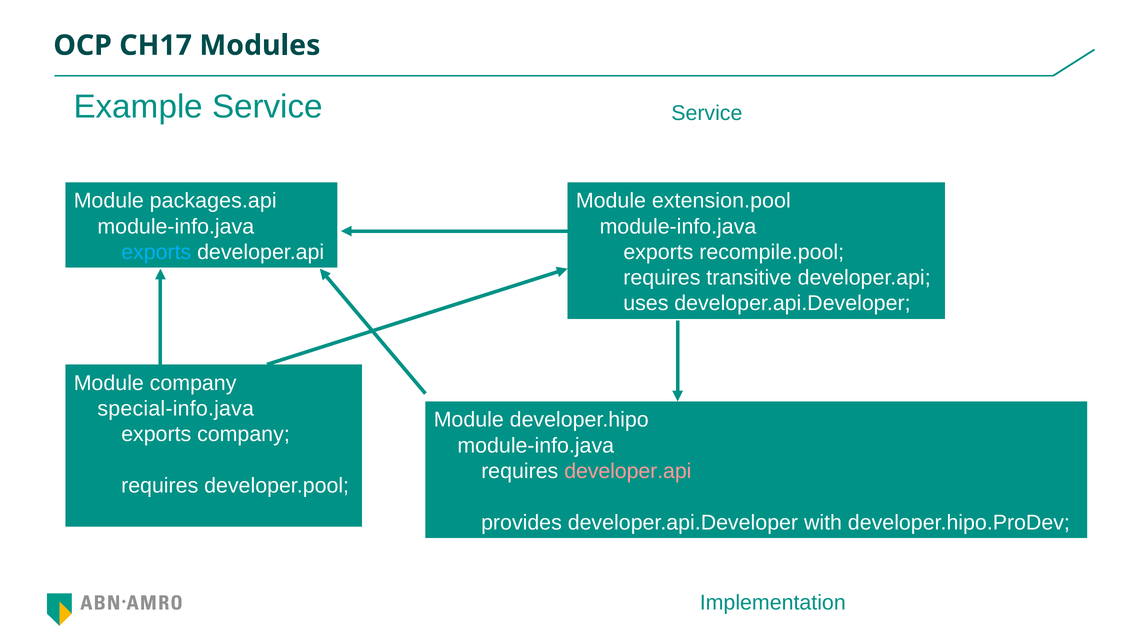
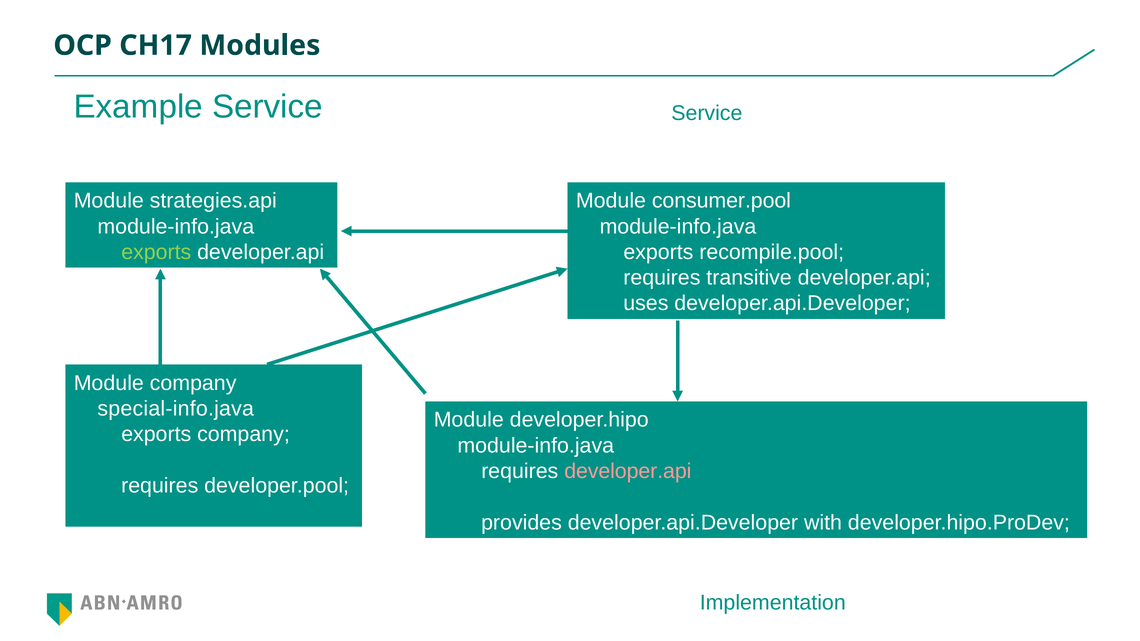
packages.api: packages.api -> strategies.api (213, 201)
extension.pool: extension.pool -> consumer.pool (721, 201)
exports colour: light blue -> light green (156, 252)
